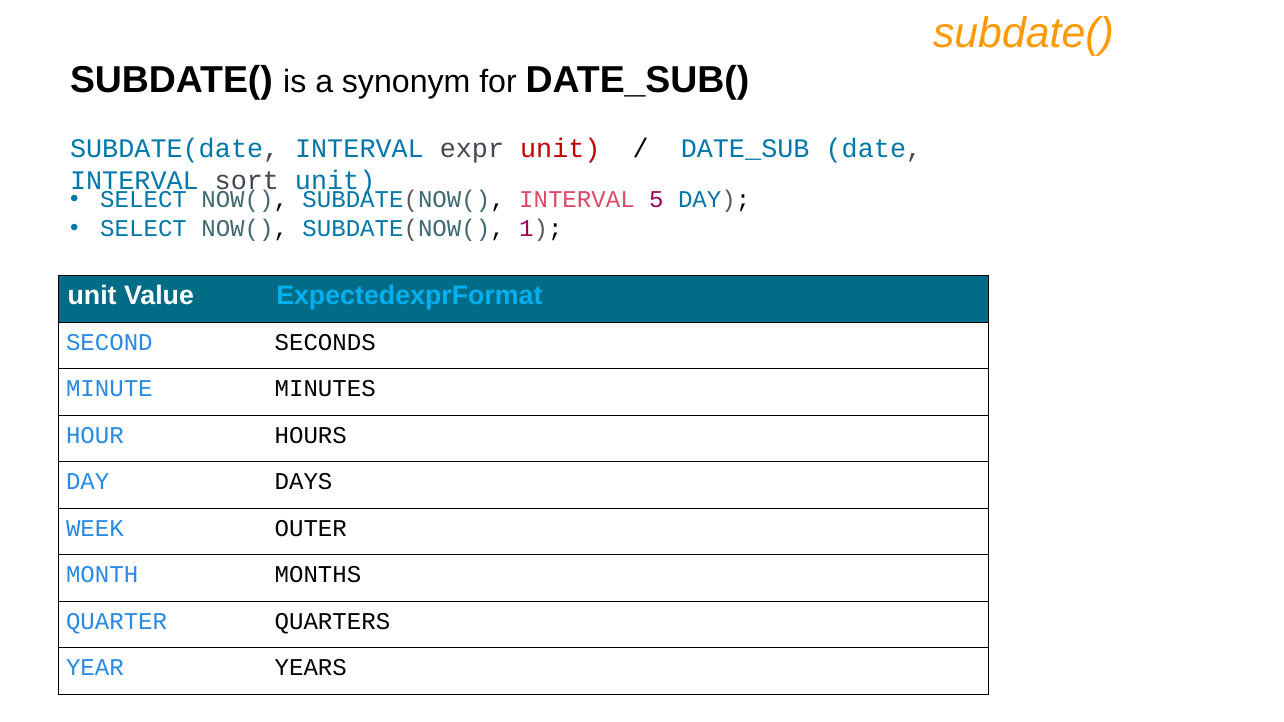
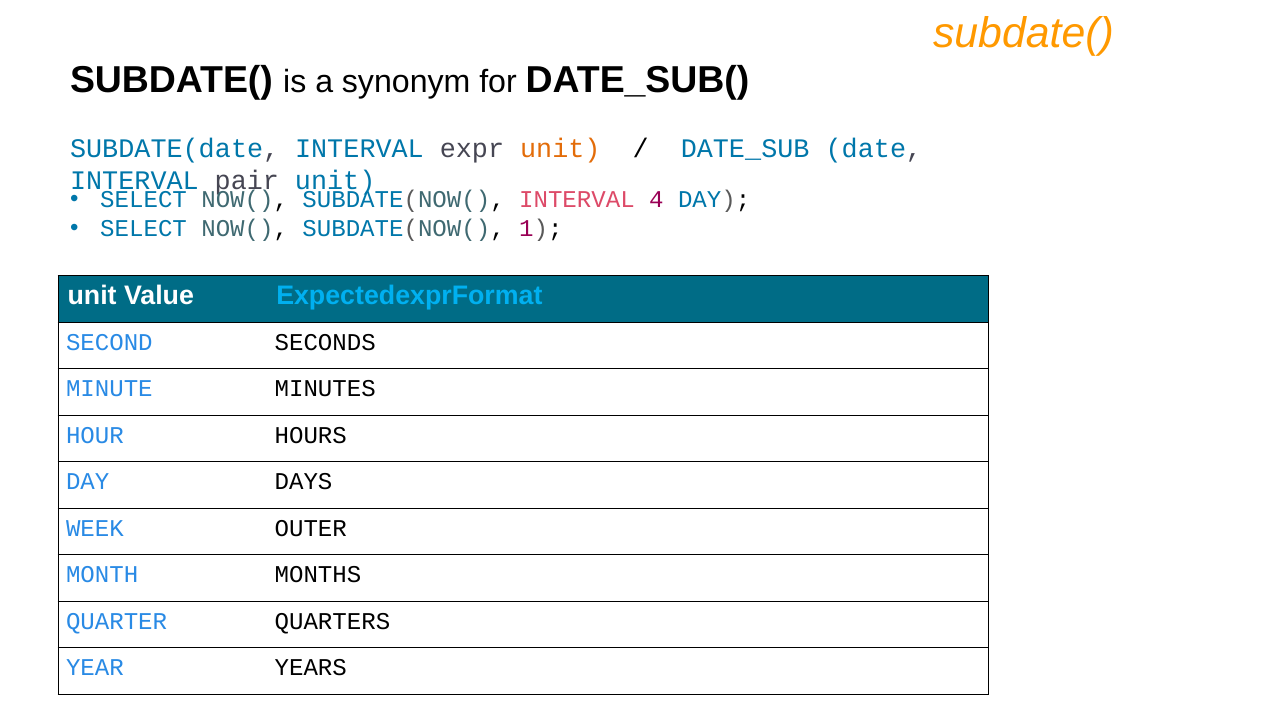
unit colour: red -> orange (560, 149)
sort: sort -> pair (247, 181)
5: 5 -> 4 (656, 200)
